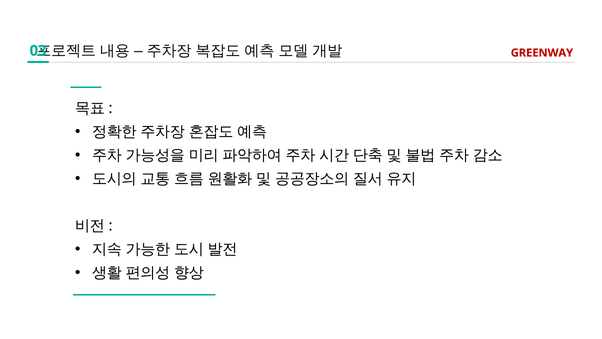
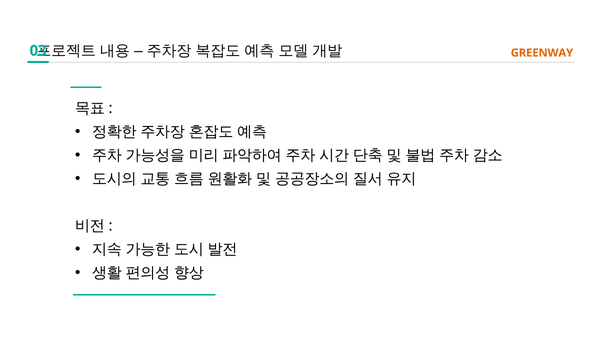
GREENWAY colour: red -> orange (542, 53)
